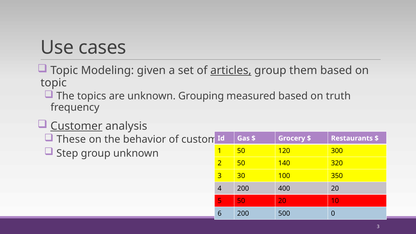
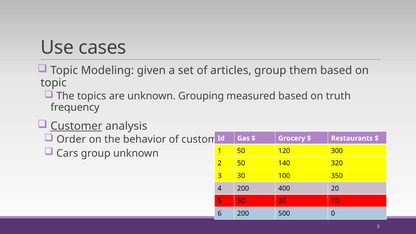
articles underline: present -> none (231, 71)
These: These -> Order (71, 139)
Step: Step -> Cars (67, 153)
